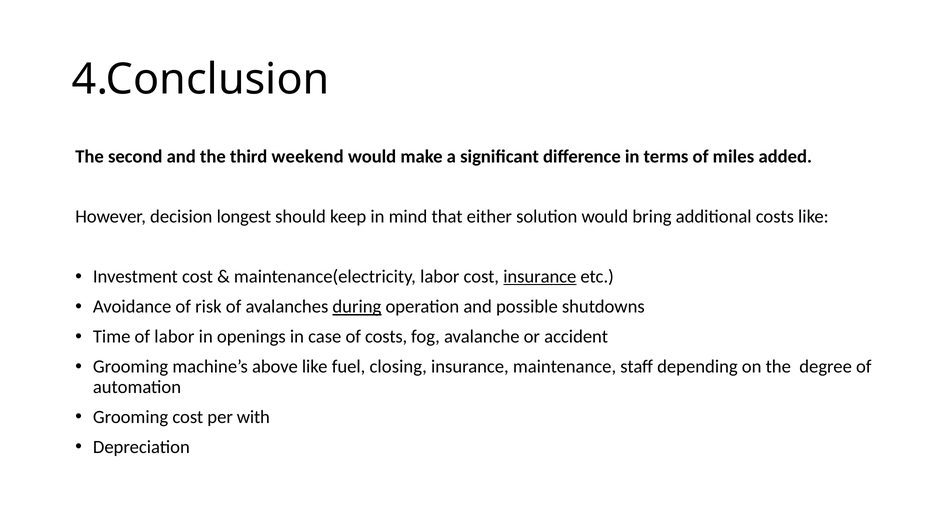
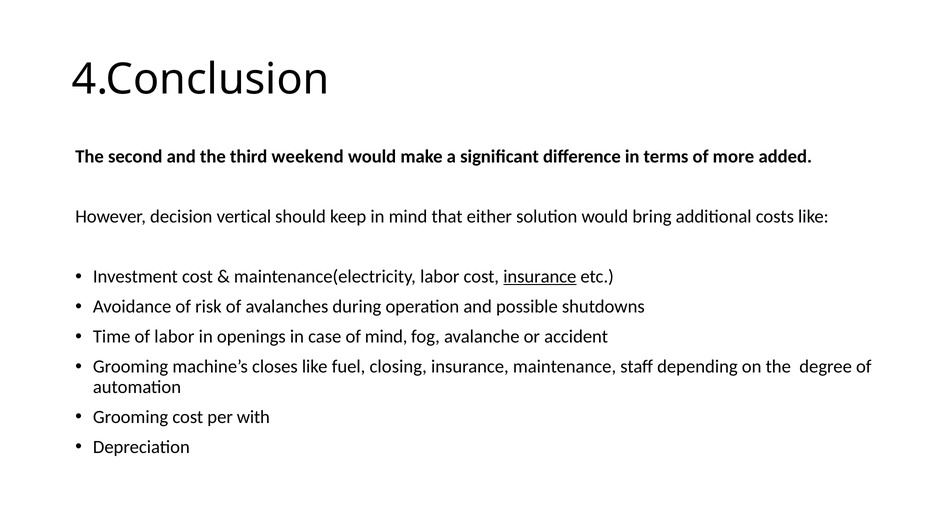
miles: miles -> more (733, 156)
longest: longest -> vertical (244, 216)
during underline: present -> none (357, 306)
of costs: costs -> mind (386, 336)
above: above -> closes (275, 366)
